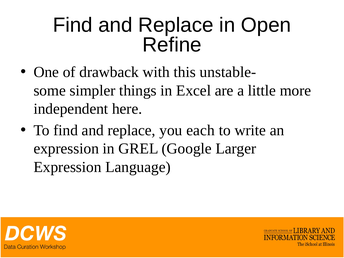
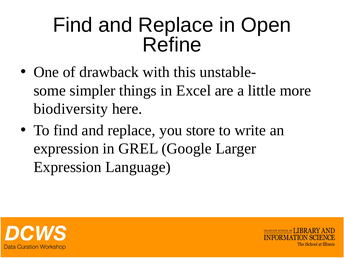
independent: independent -> biodiversity (71, 109)
each: each -> store (201, 130)
